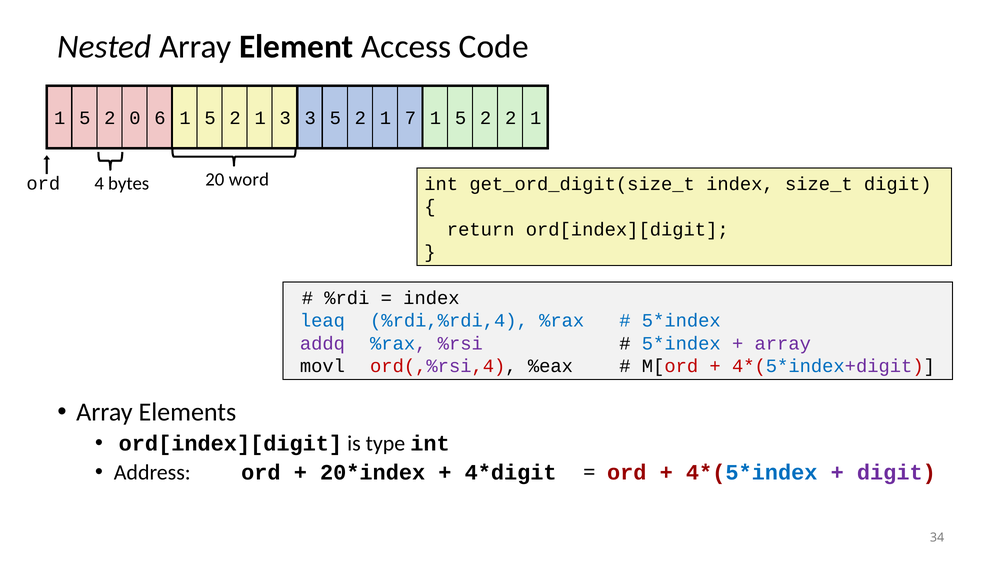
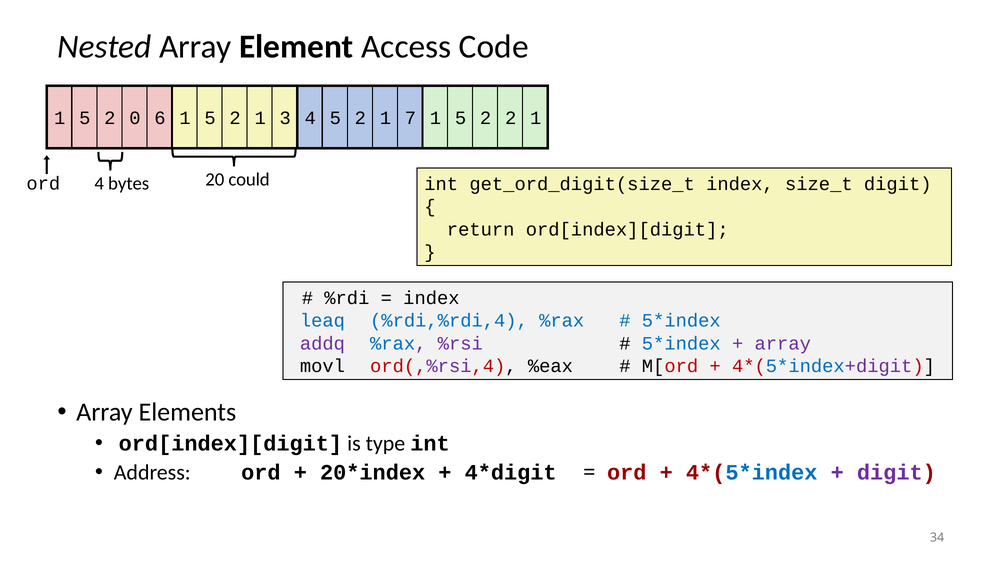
3 3: 3 -> 4 (310, 118)
word: word -> could (249, 179)
